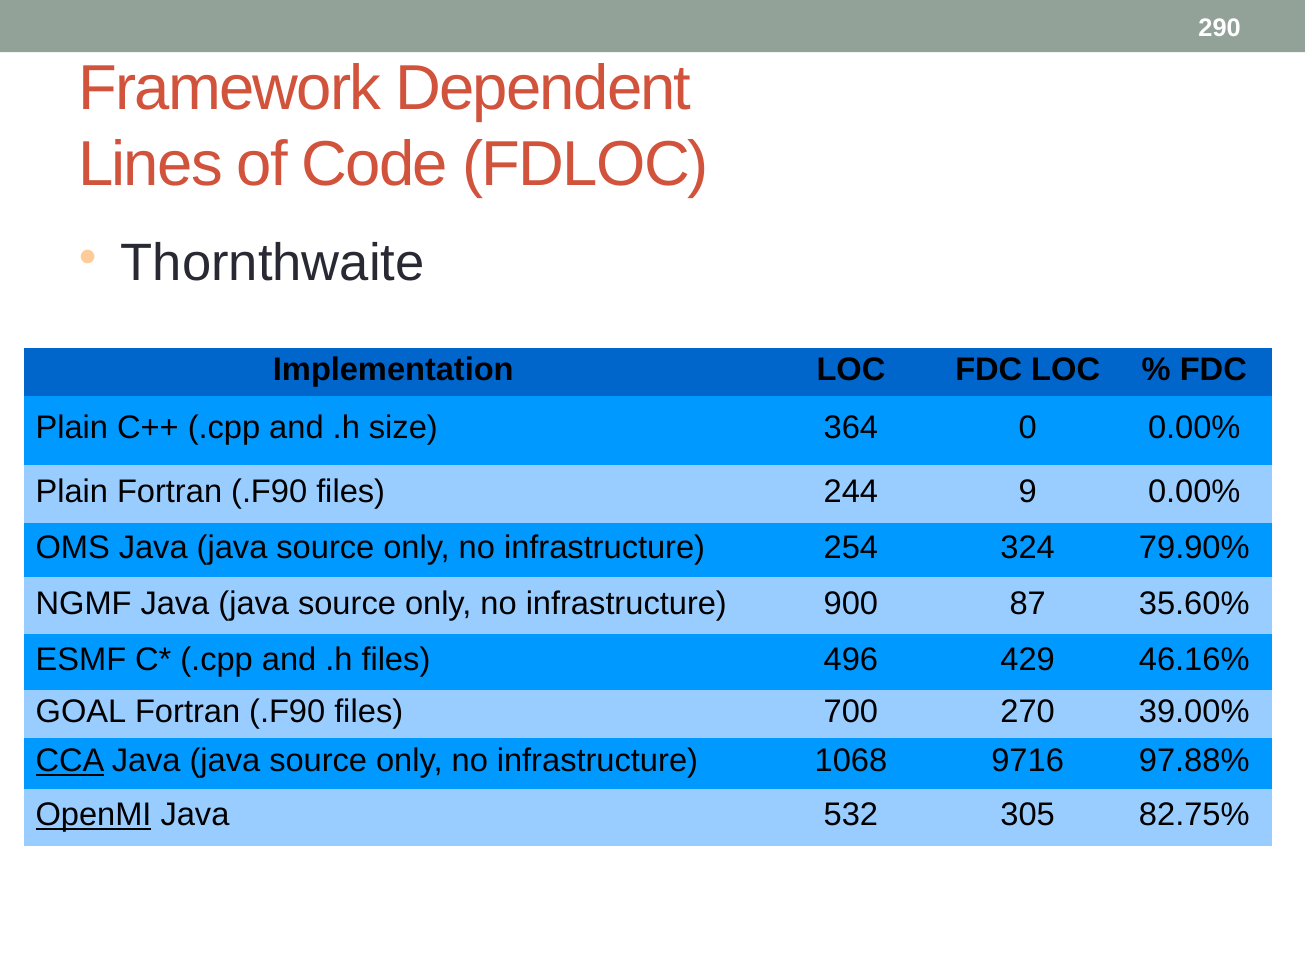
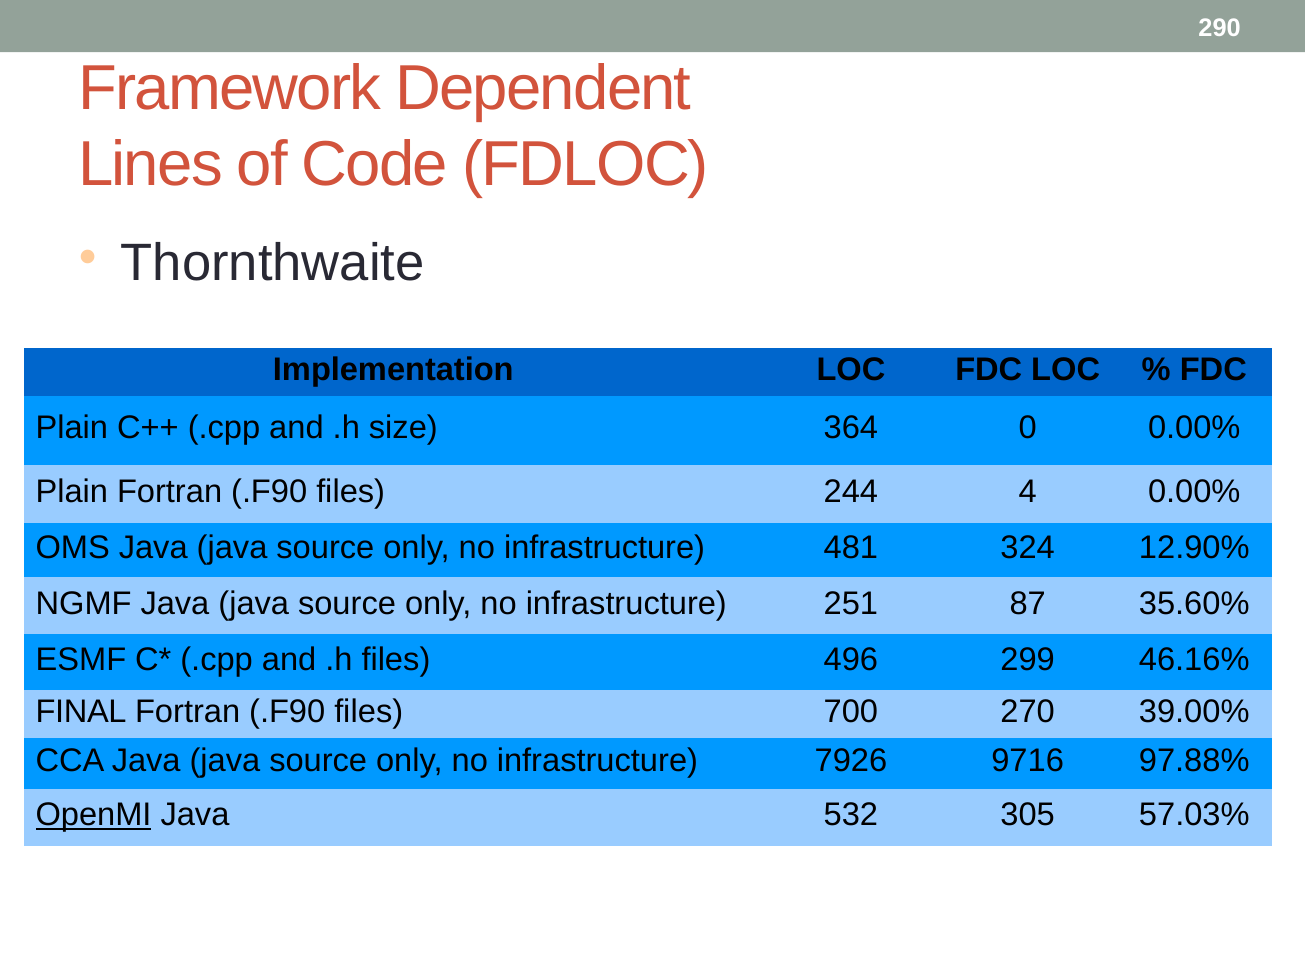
9: 9 -> 4 (1028, 492)
254: 254 -> 481 (851, 547)
79.90%: 79.90% -> 12.90% (1194, 547)
900: 900 -> 251 (851, 603)
429: 429 -> 299 (1028, 660)
GOAL: GOAL -> FINAL (81, 711)
CCA underline: present -> none (70, 761)
1068: 1068 -> 7926 (851, 761)
82.75%: 82.75% -> 57.03% (1194, 815)
